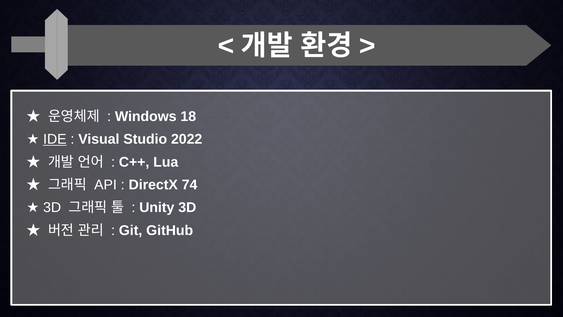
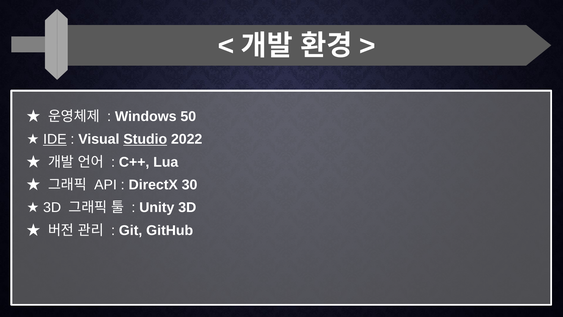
18: 18 -> 50 (188, 116)
Studio underline: none -> present (145, 139)
74: 74 -> 30 (190, 185)
